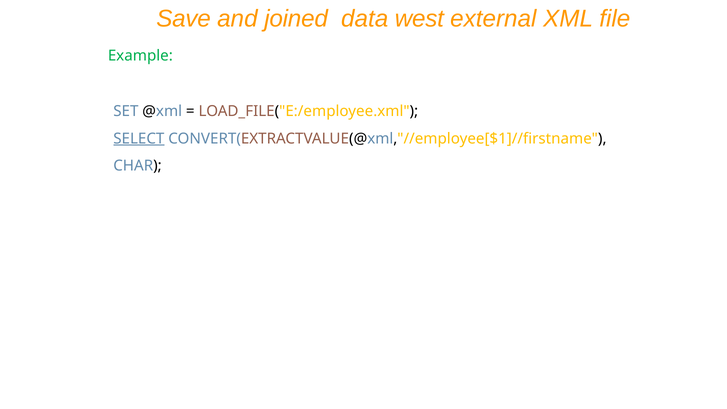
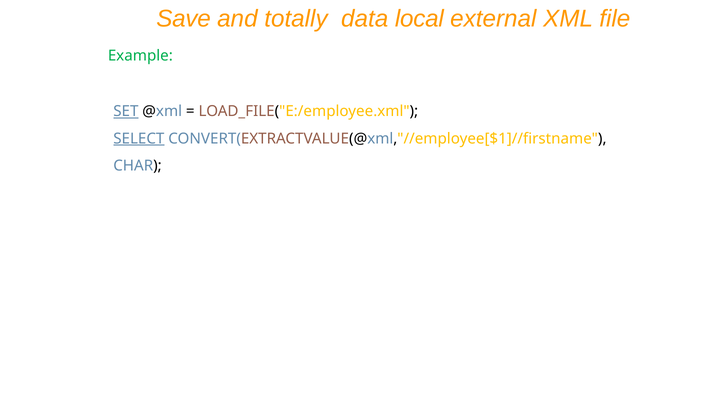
joined: joined -> totally (296, 19)
west: west -> local (419, 19)
SET underline: none -> present (126, 111)
